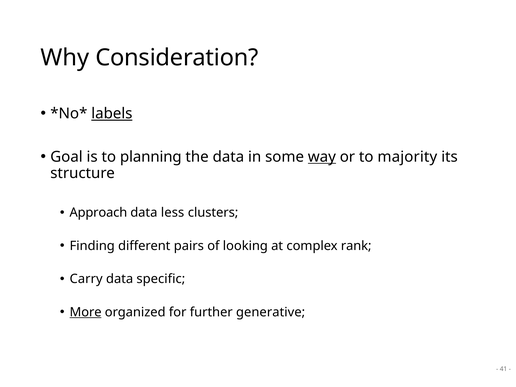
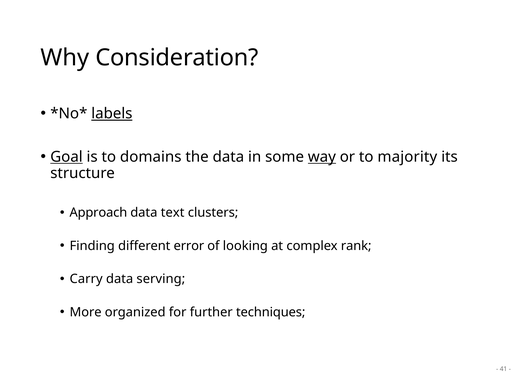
Goal underline: none -> present (66, 157)
planning: planning -> domains (151, 157)
less: less -> text (173, 213)
pairs: pairs -> error (189, 246)
specific: specific -> serving (161, 279)
More underline: present -> none (86, 312)
generative: generative -> techniques (271, 312)
